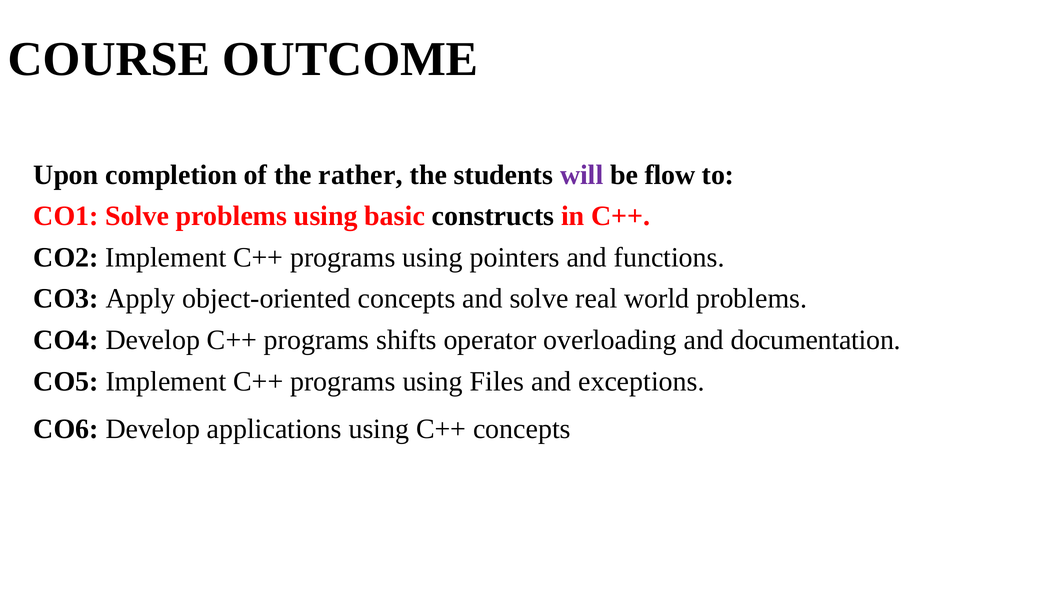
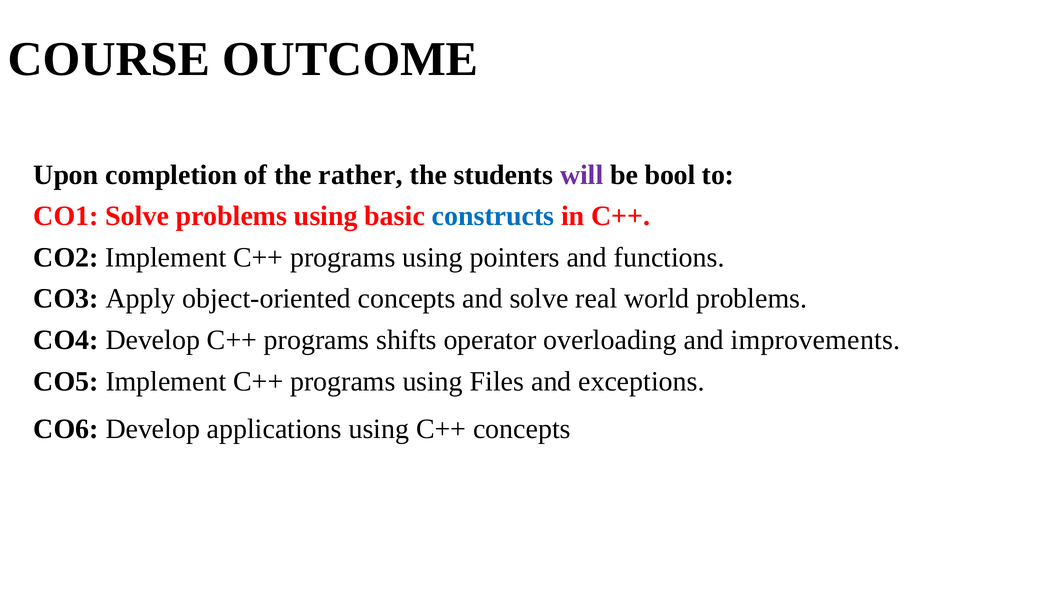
flow: flow -> bool (670, 175)
constructs colour: black -> blue (493, 216)
documentation: documentation -> improvements (816, 340)
